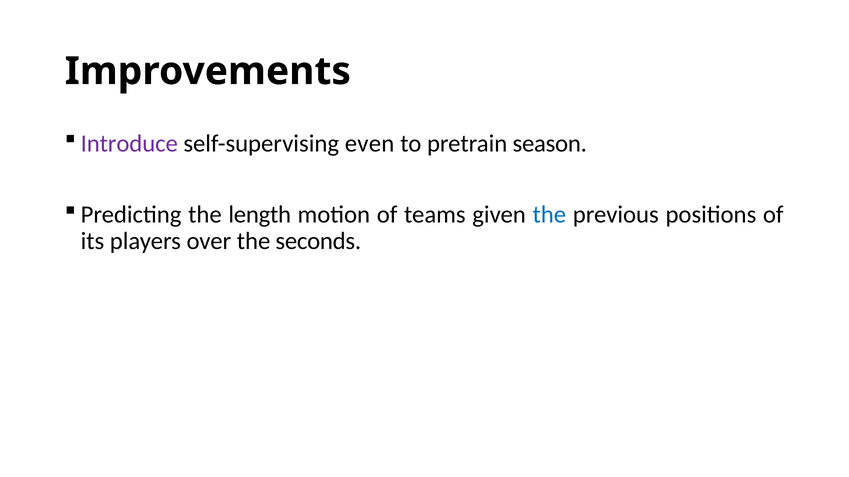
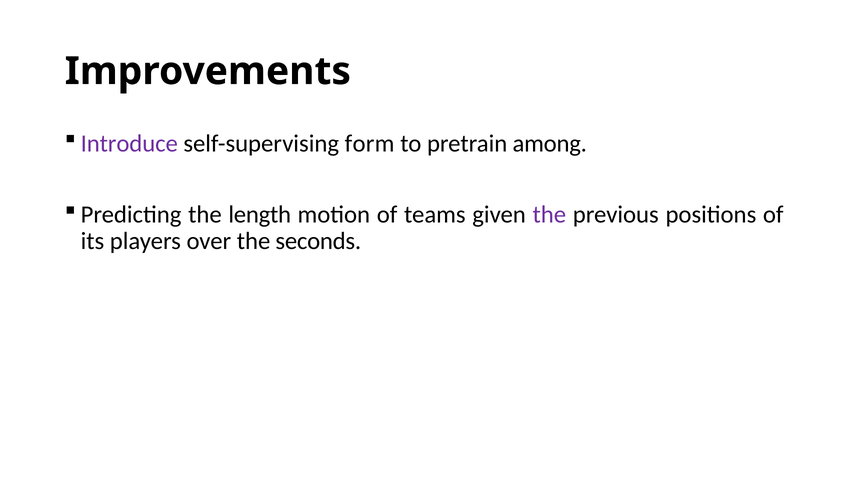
even: even -> form (370, 144)
season: season -> among (550, 144)
the colour: blue -> purple (549, 215)
